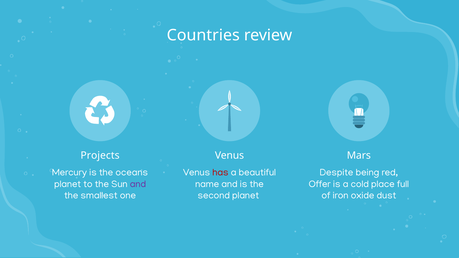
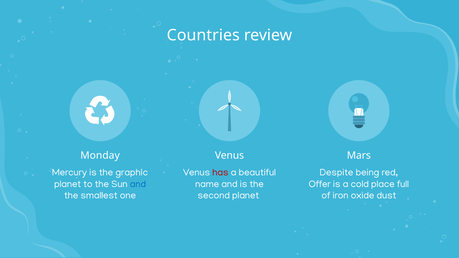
Projects: Projects -> Monday (100, 155)
oceans: oceans -> graphic (132, 173)
and colour: purple -> blue (138, 184)
